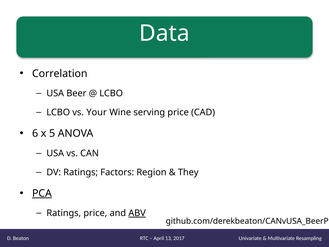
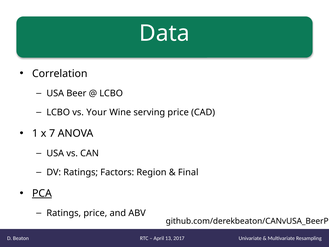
6: 6 -> 1 (35, 133)
5: 5 -> 7 (52, 133)
They: They -> Final (188, 172)
ABV underline: present -> none (137, 213)
